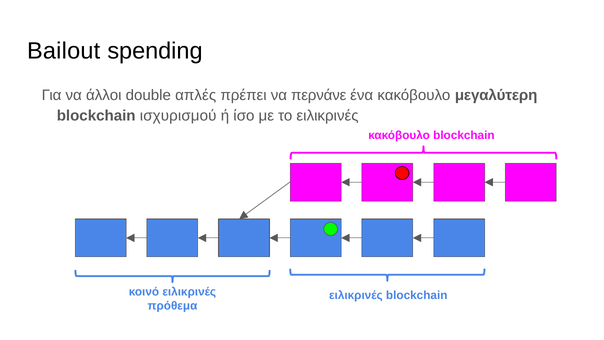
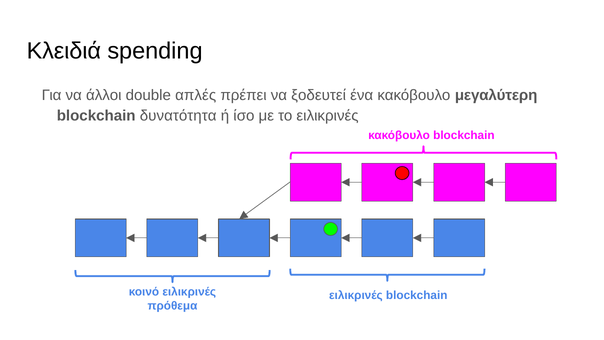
Bailout: Bailout -> Κλειδιά (64, 51)
περνάνε: περνάνε -> ξοδευτεί (319, 95)
ισχυρισμού: ισχυρισμού -> δυνατότητα (178, 116)
